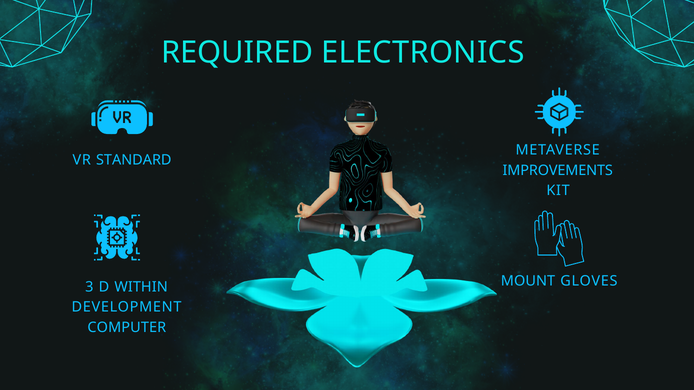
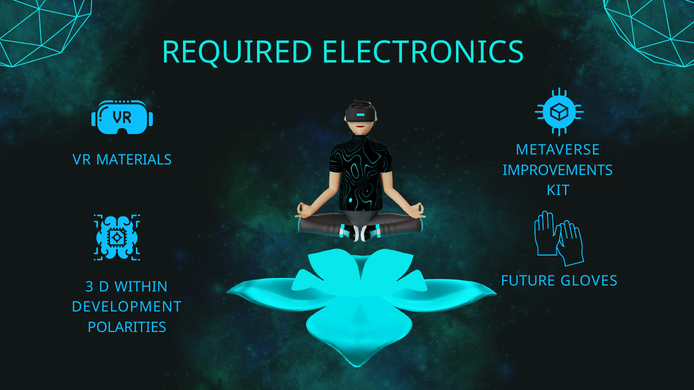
STANDARD: STANDARD -> MATERIALS (134, 160)
MOUNT: MOUNT -> FUTURE (528, 281)
COMPUTER: COMPUTER -> POLARITIES (127, 328)
